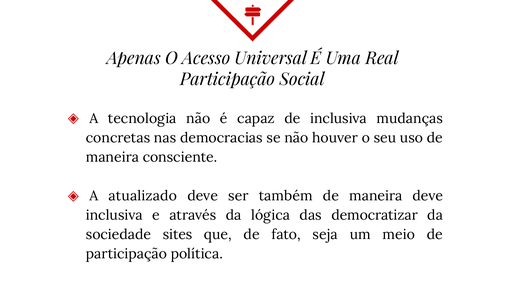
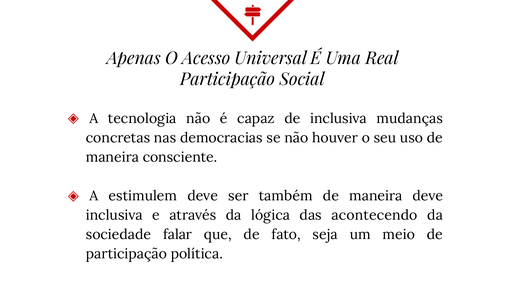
atualizado: atualizado -> estimulem (143, 196)
democratizar: democratizar -> acontecendo (374, 215)
sites: sites -> falar (178, 235)
